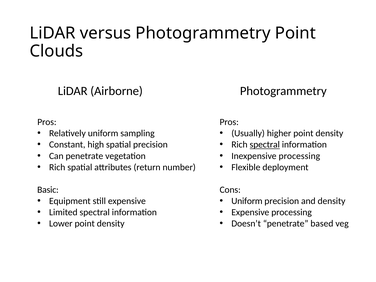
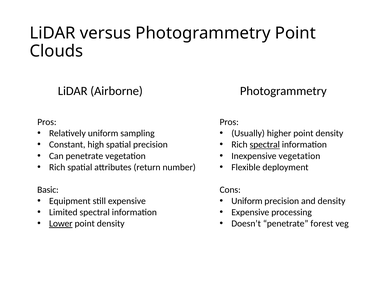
Inexpensive processing: processing -> vegetation (299, 156)
Lower underline: none -> present (61, 224)
based: based -> forest (322, 224)
